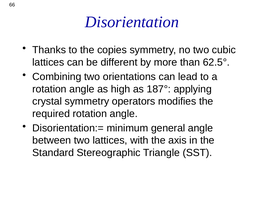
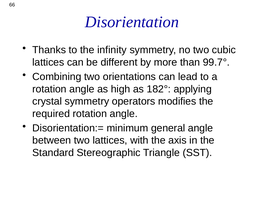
copies: copies -> infinity (112, 50)
62.5°: 62.5° -> 99.7° (216, 62)
187°: 187° -> 182° (159, 89)
